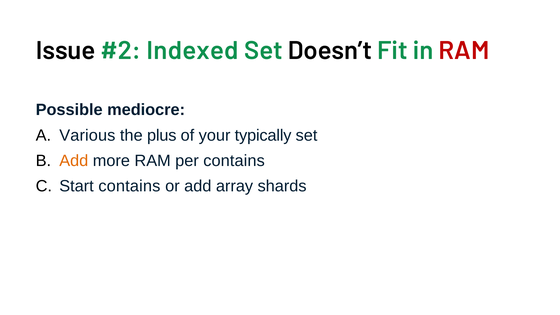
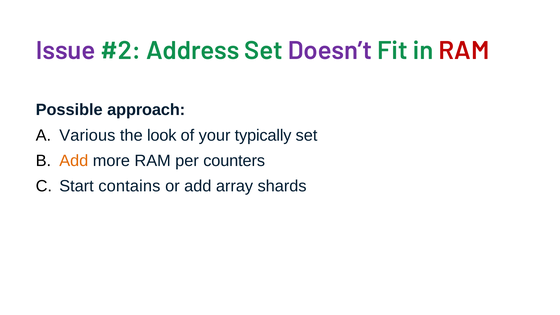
Issue colour: black -> purple (66, 51)
Indexed: Indexed -> Address (193, 51)
Doesn’t colour: black -> purple (330, 51)
mediocre: mediocre -> approach (146, 110)
plus: plus -> look (162, 135)
per contains: contains -> counters (234, 161)
